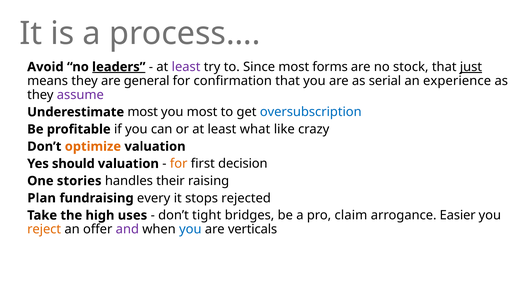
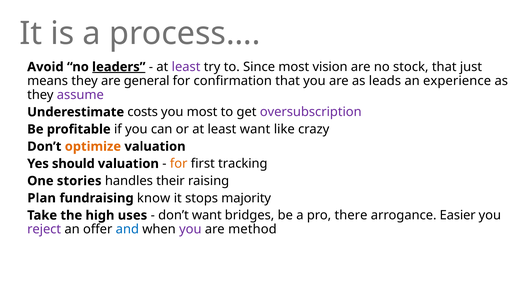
forms: forms -> vision (330, 67)
just underline: present -> none (471, 67)
serial: serial -> leads (385, 81)
Underestimate most: most -> costs (143, 112)
oversubscription colour: blue -> purple (311, 112)
least what: what -> want (255, 129)
decision: decision -> tracking (243, 164)
every: every -> know (154, 198)
rejected: rejected -> majority (246, 198)
don’t tight: tight -> want (207, 215)
claim: claim -> there (351, 215)
reject colour: orange -> purple (44, 229)
and colour: purple -> blue (127, 229)
you colour: blue -> purple (190, 229)
verticals: verticals -> method (252, 229)
